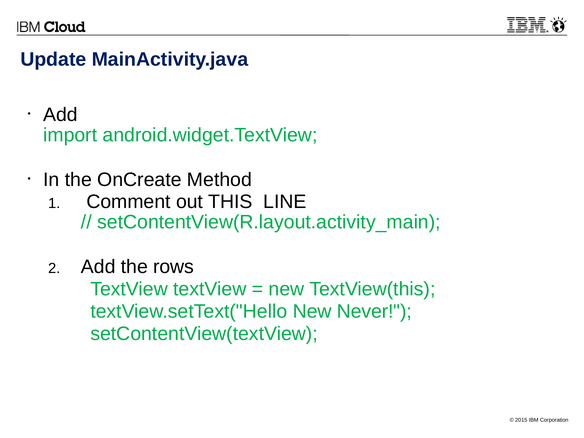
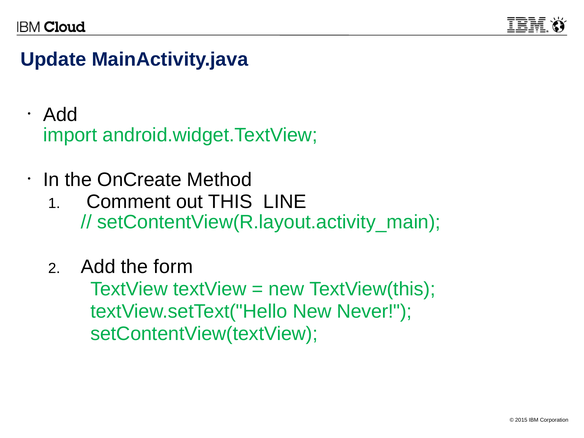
rows: rows -> form (173, 267)
